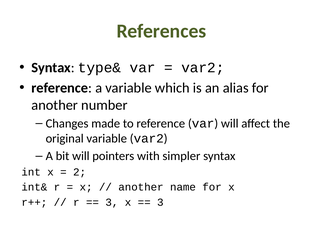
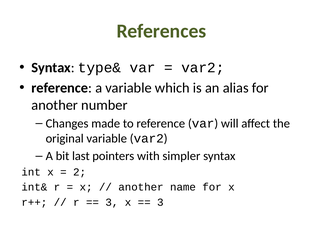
bit will: will -> last (81, 156)
